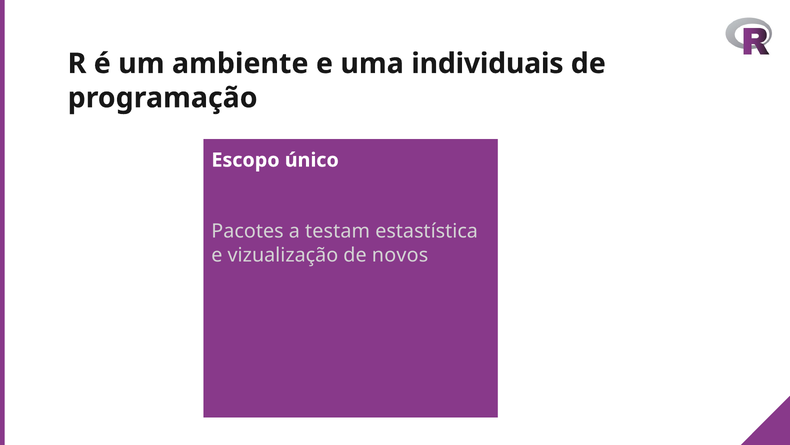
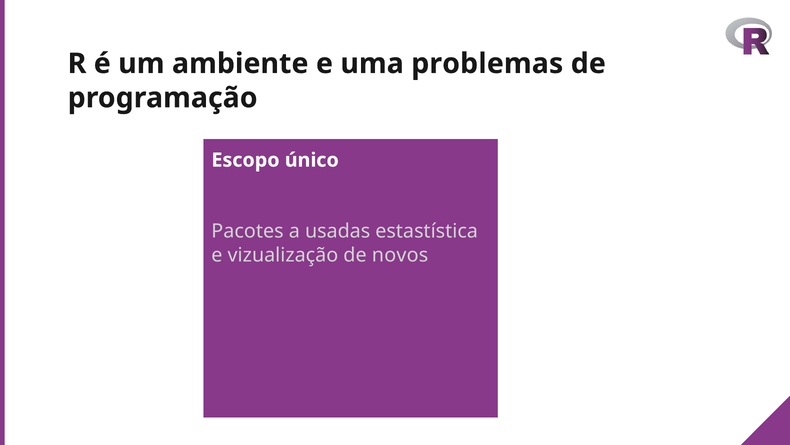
individuais: individuais -> problemas (487, 64)
testam: testam -> usadas (338, 231)
